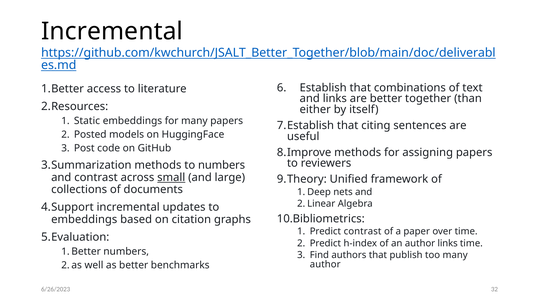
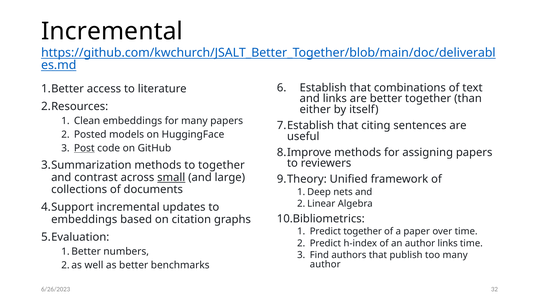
Static: Static -> Clean (87, 121)
Post underline: none -> present (84, 148)
to numbers: numbers -> together (221, 165)
Predict contrast: contrast -> together (363, 232)
